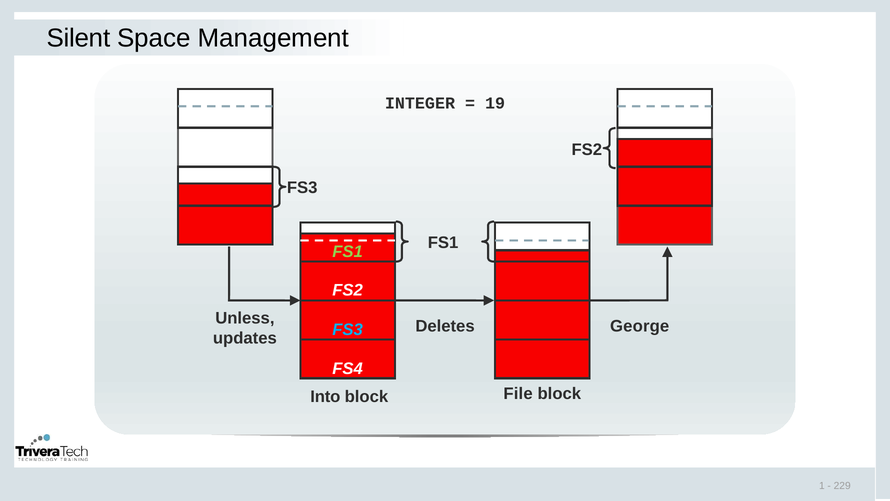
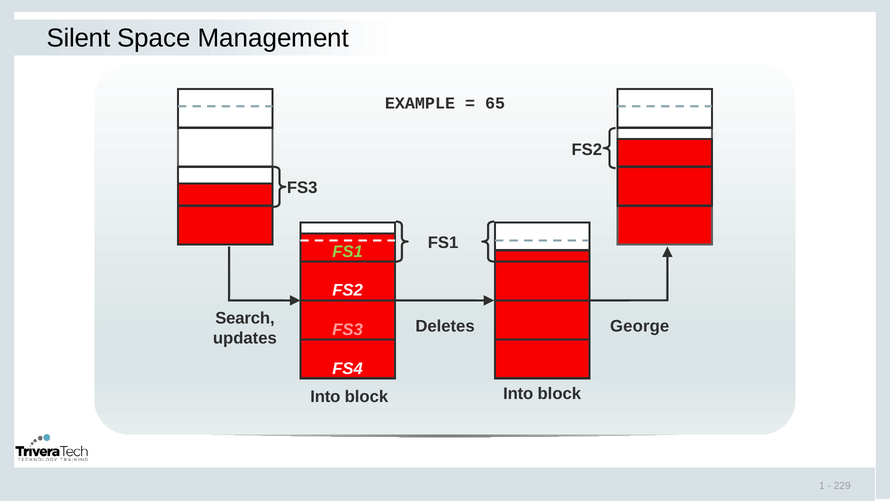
INTEGER: INTEGER -> EXAMPLE (420, 103)
19: 19 -> 65 (495, 103)
Unless: Unless -> Search (245, 318)
FS3 colour: light blue -> pink (348, 330)
File: File -> Into (518, 394)
